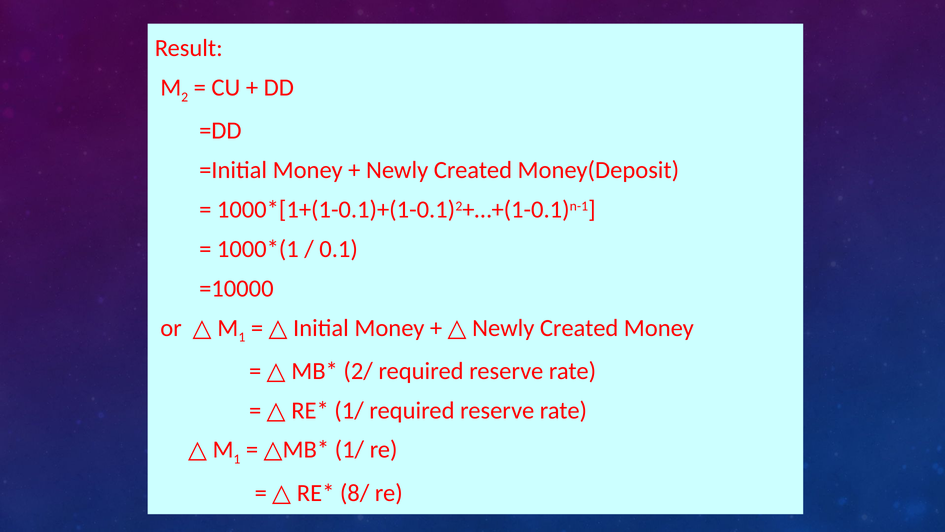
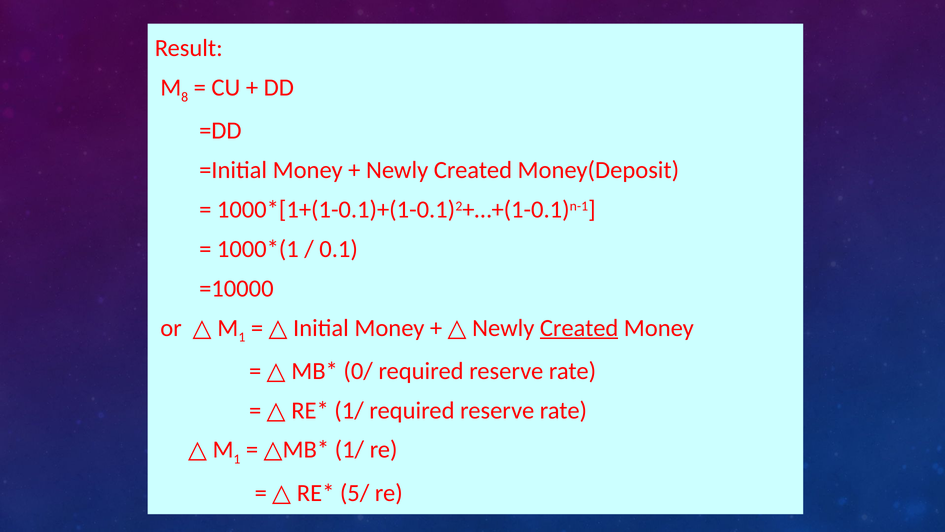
2: 2 -> 8 (185, 97)
Created underline: none -> present (579, 328)
2/: 2/ -> 0/ (358, 371)
8/: 8/ -> 5/ (355, 493)
